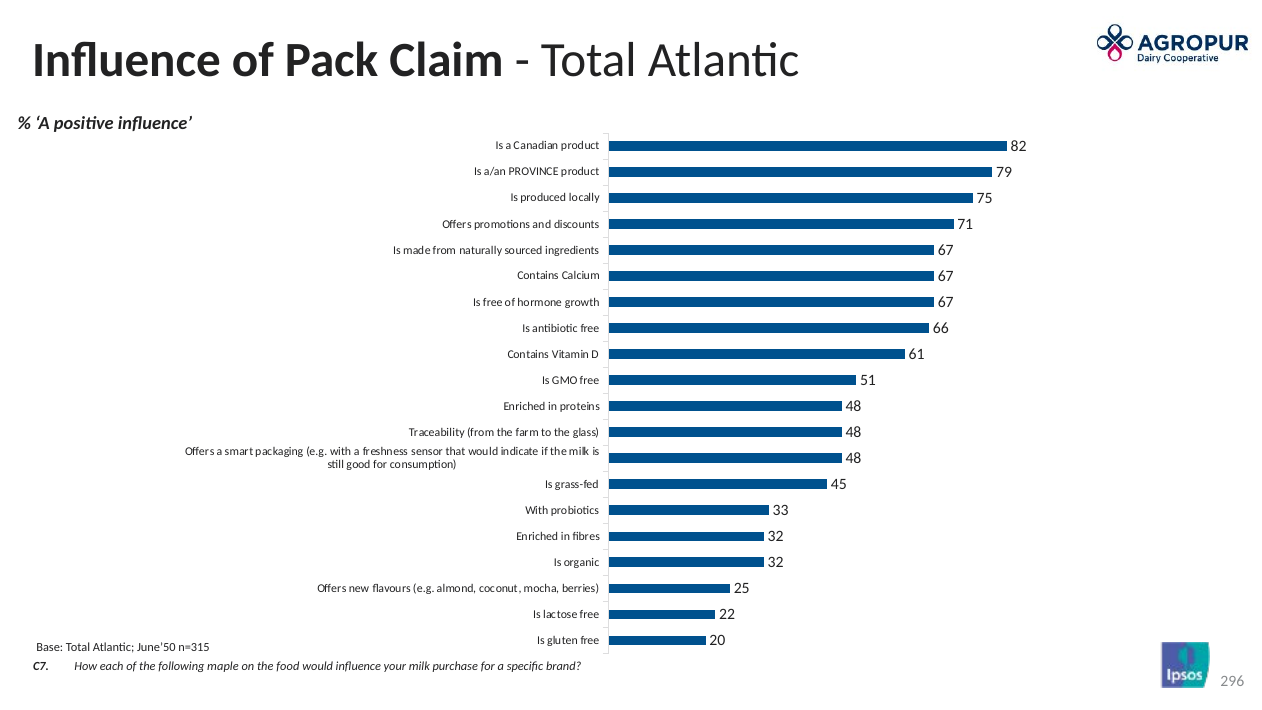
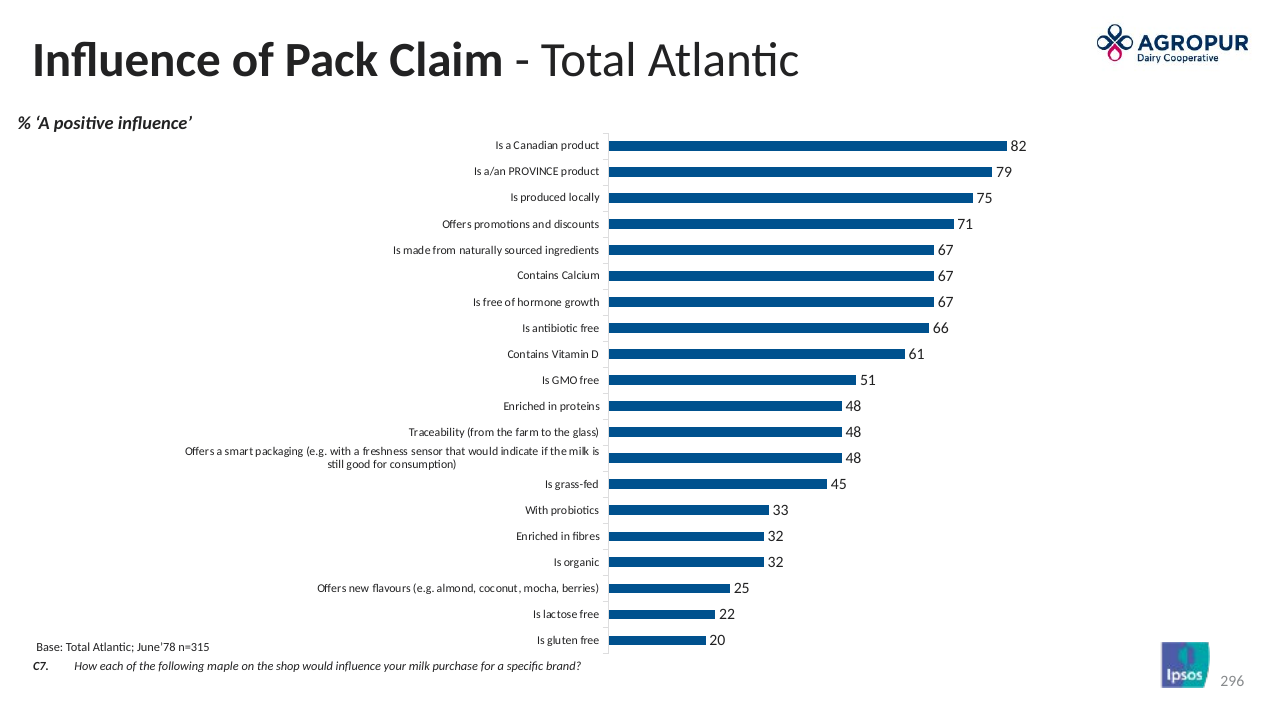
June’50: June’50 -> June’78 (156, 647)
food: food -> shop (288, 667)
